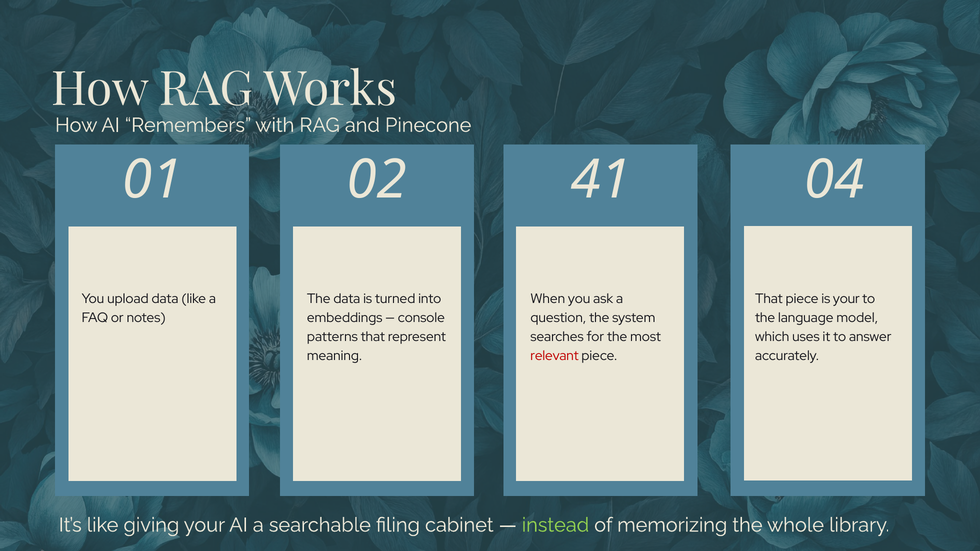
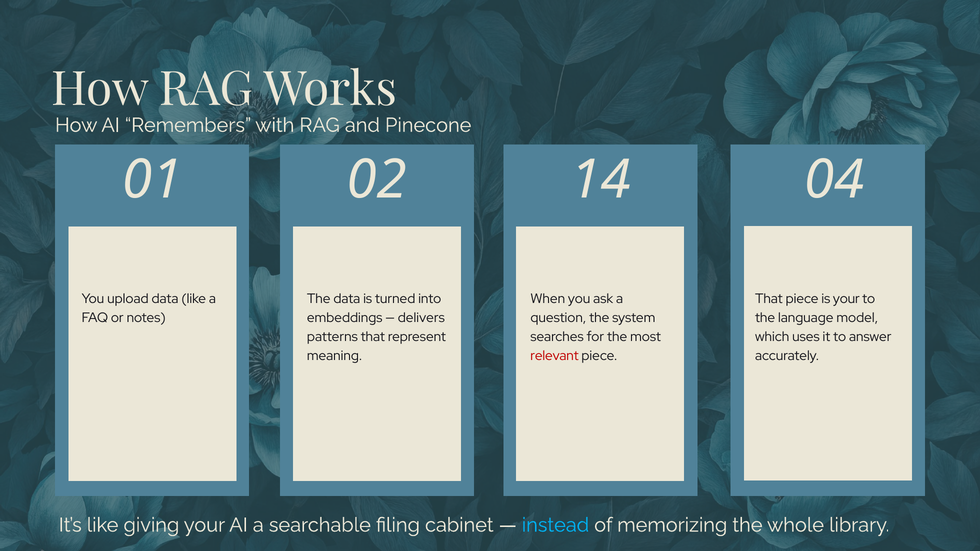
41: 41 -> 14 (601, 180)
console: console -> delivers (421, 318)
instead colour: light green -> light blue (555, 525)
